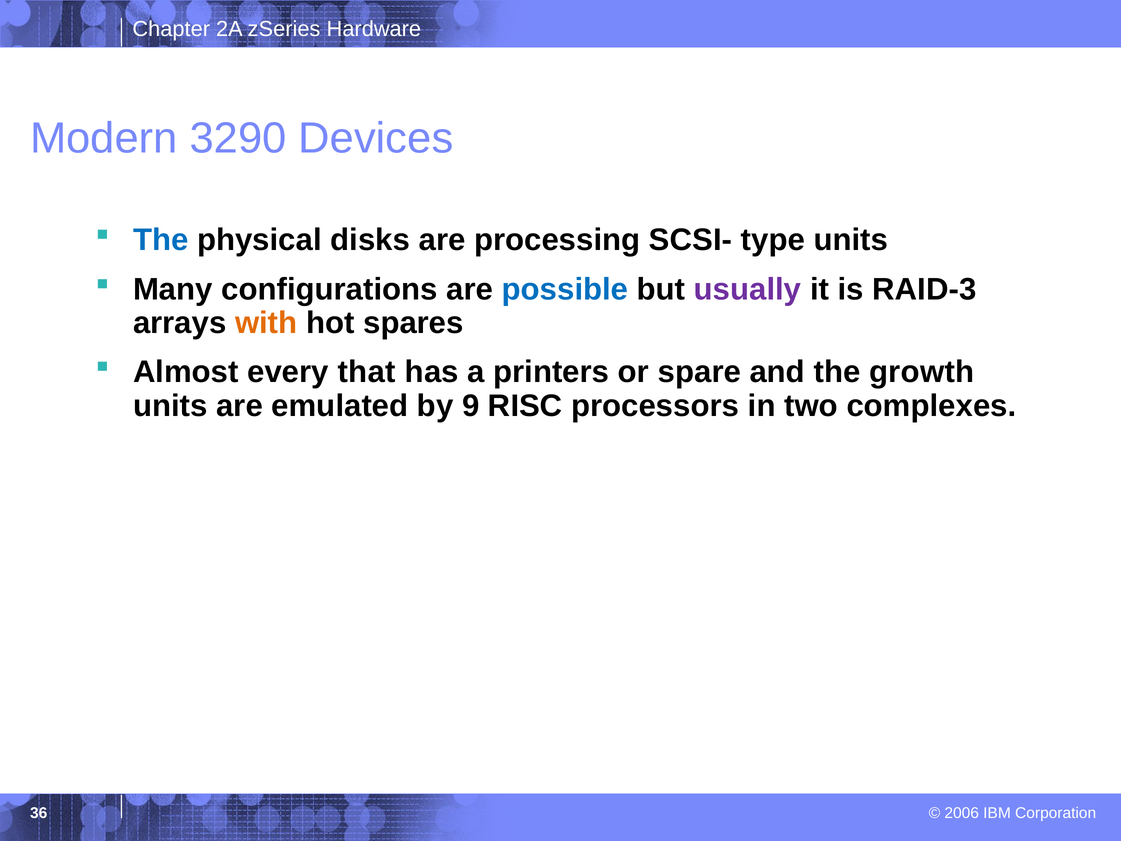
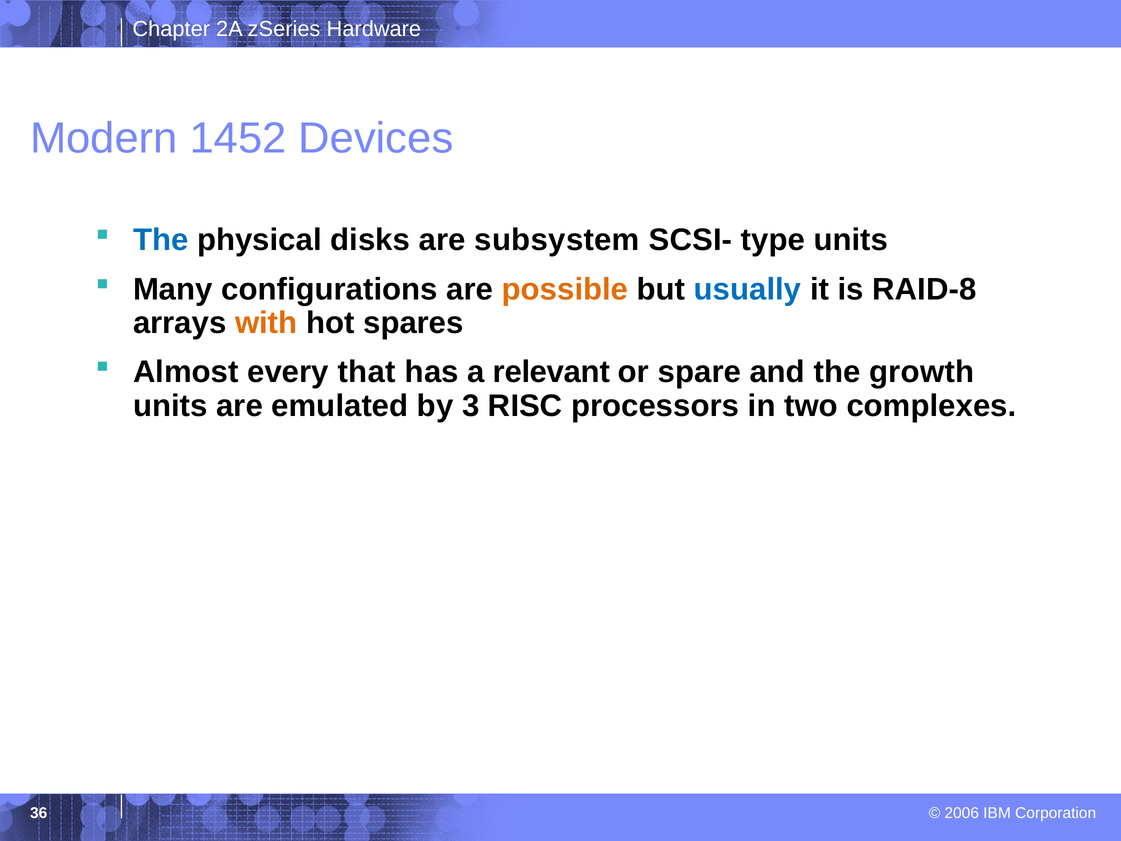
3290: 3290 -> 1452 (238, 139)
processing: processing -> subsystem (557, 240)
possible colour: blue -> orange (565, 289)
usually colour: purple -> blue (748, 289)
RAID-3: RAID-3 -> RAID-8 (924, 289)
printers: printers -> relevant (551, 372)
9: 9 -> 3 (471, 406)
